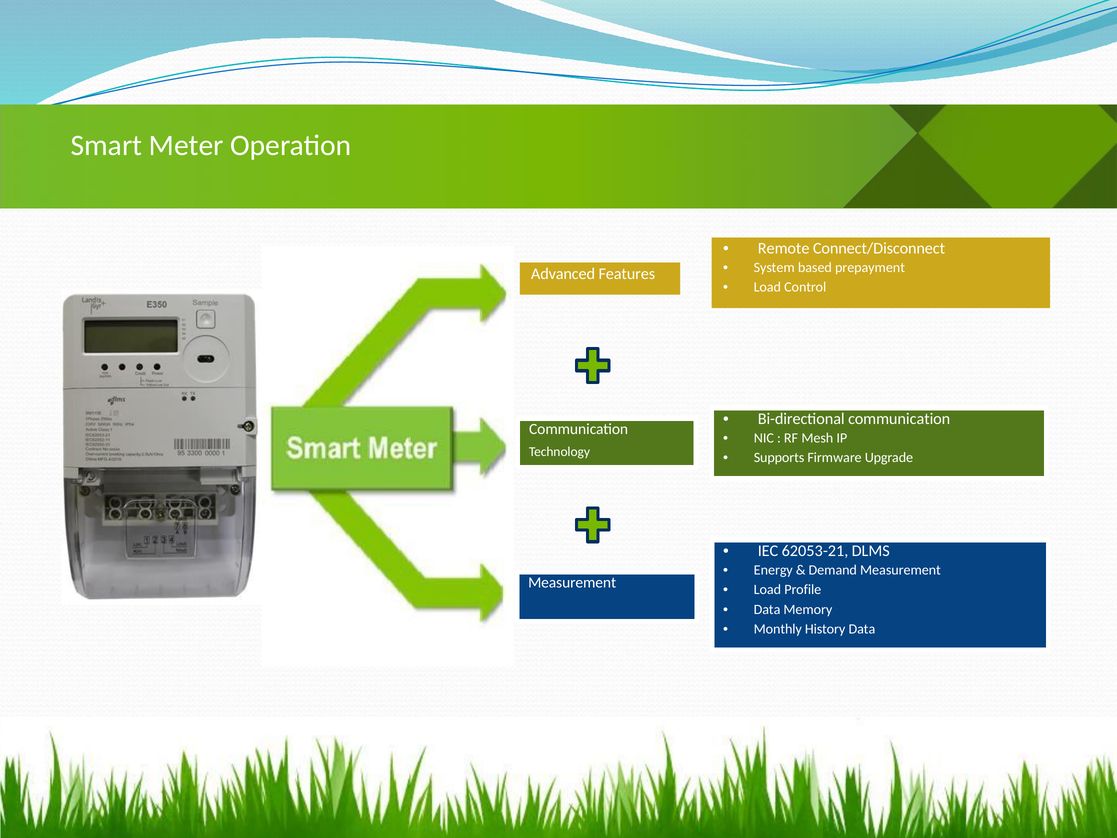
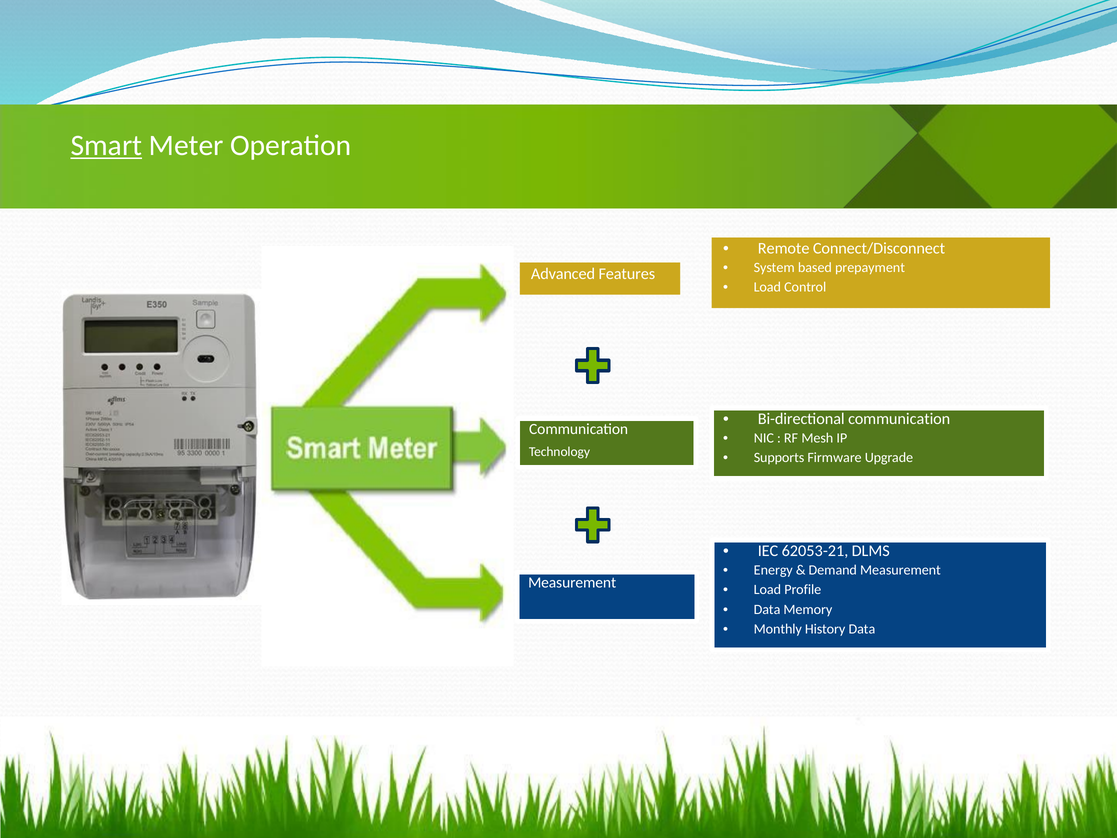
Smart underline: none -> present (106, 146)
